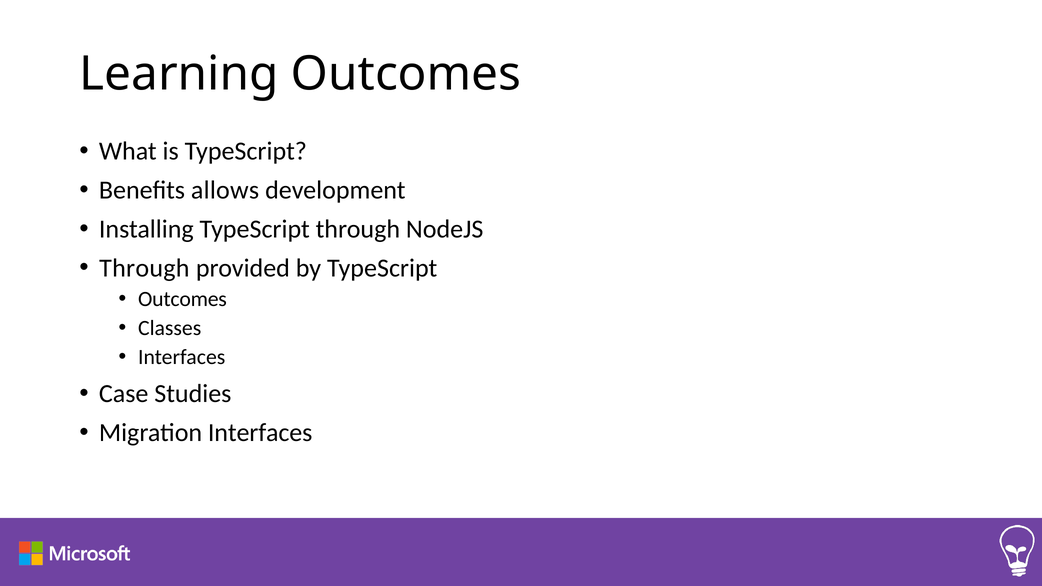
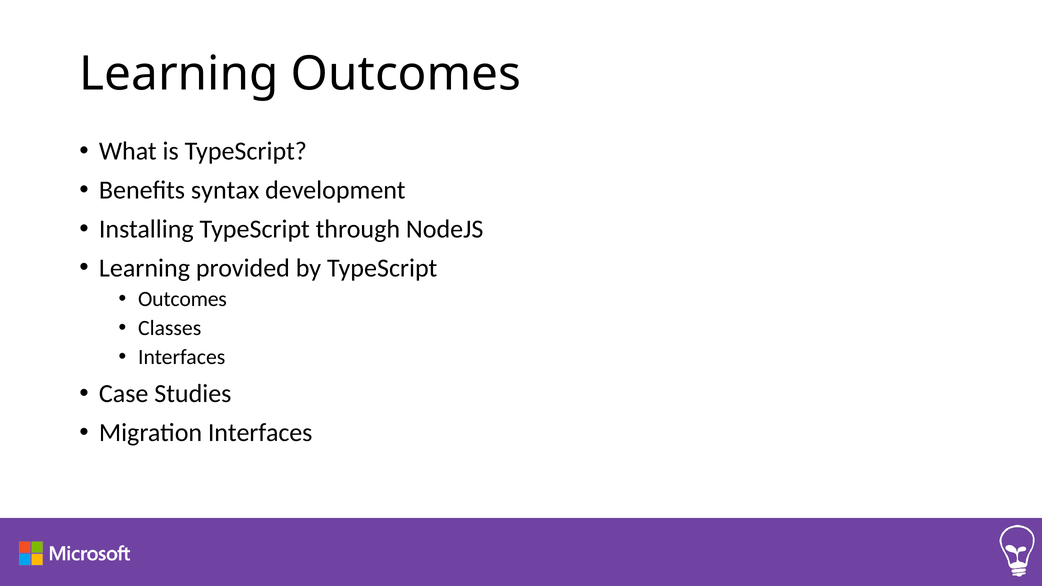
allows: allows -> syntax (225, 190)
Through: Through -> Learning (145, 268)
